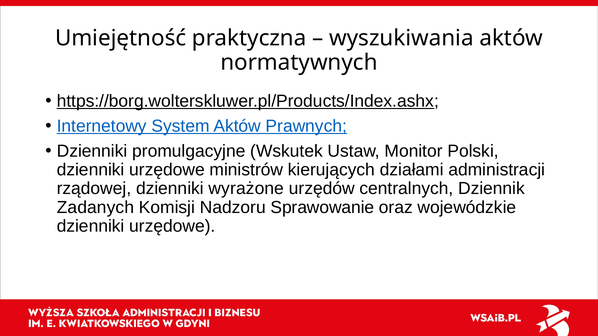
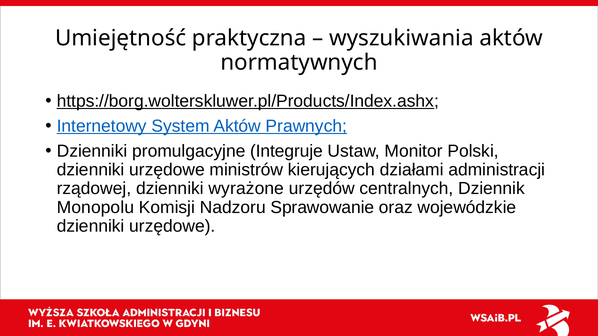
Wskutek: Wskutek -> Integruje (287, 151)
Zadanych: Zadanych -> Monopolu (95, 208)
